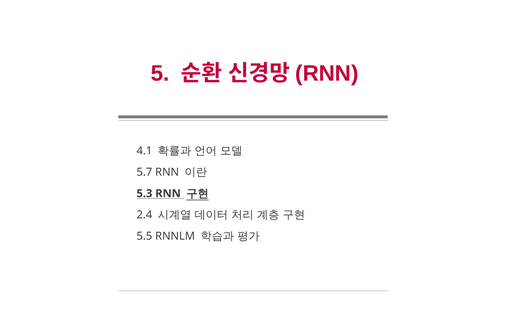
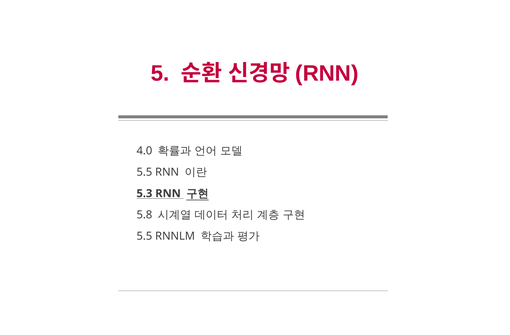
4.1: 4.1 -> 4.0 (144, 151)
5.7: 5.7 -> 5.5 (144, 172)
2.4: 2.4 -> 5.8 (144, 215)
